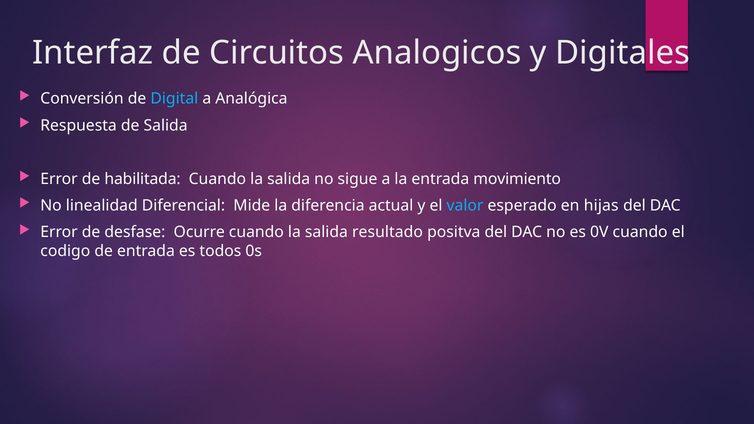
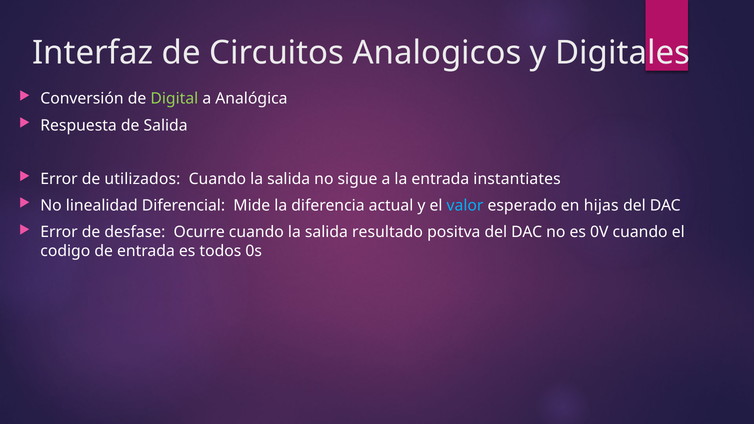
Digital colour: light blue -> light green (174, 99)
habilitada: habilitada -> utilizados (142, 179)
movimiento: movimiento -> instantiates (517, 179)
